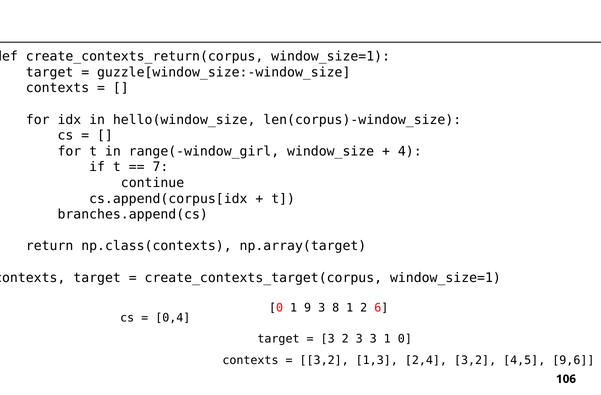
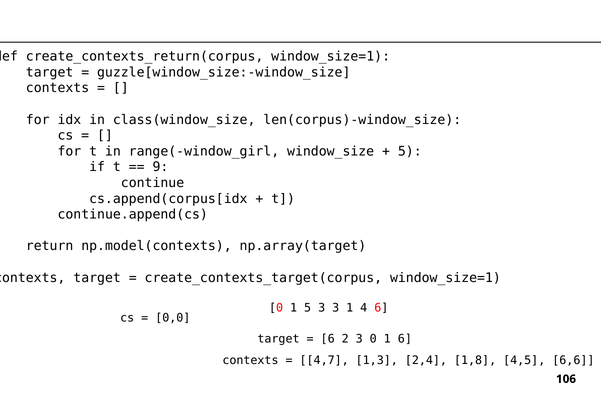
hello(window_size: hello(window_size -> class(window_size (184, 120)
4: 4 -> 5 (410, 151)
7: 7 -> 9 (160, 167)
branches.append(cs: branches.append(cs -> continue.append(cs (133, 214)
np.class(contexts: np.class(contexts -> np.model(contexts (156, 246)
1 9: 9 -> 5 (308, 308)
3 8: 8 -> 3 (336, 308)
1 2: 2 -> 4 (364, 308)
0,4: 0,4 -> 0,0 (173, 318)
3: 3 -> 6 (328, 339)
3 3: 3 -> 0 (373, 339)
1 0: 0 -> 6 (405, 339)
3,2: 3,2 -> 4,7 (324, 360)
2,4 3,2: 3,2 -> 1,8 (475, 360)
9,6: 9,6 -> 6,6 (573, 360)
